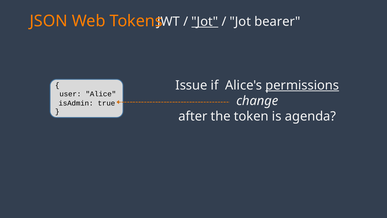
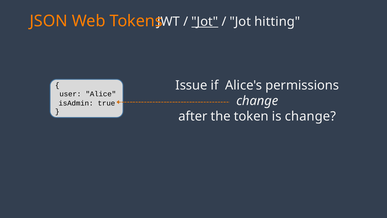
bearer: bearer -> hitting (277, 22)
permissions underline: present -> none (302, 85)
is agenda: agenda -> change (310, 116)
